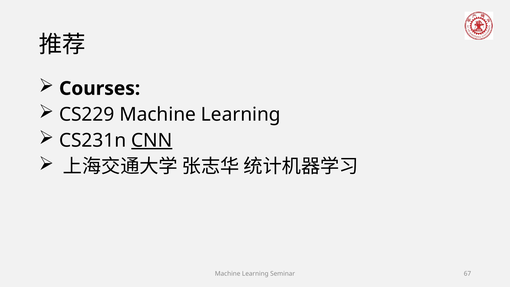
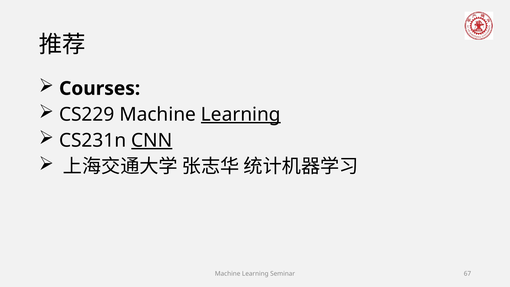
Learning underline: none -> present (241, 114)
